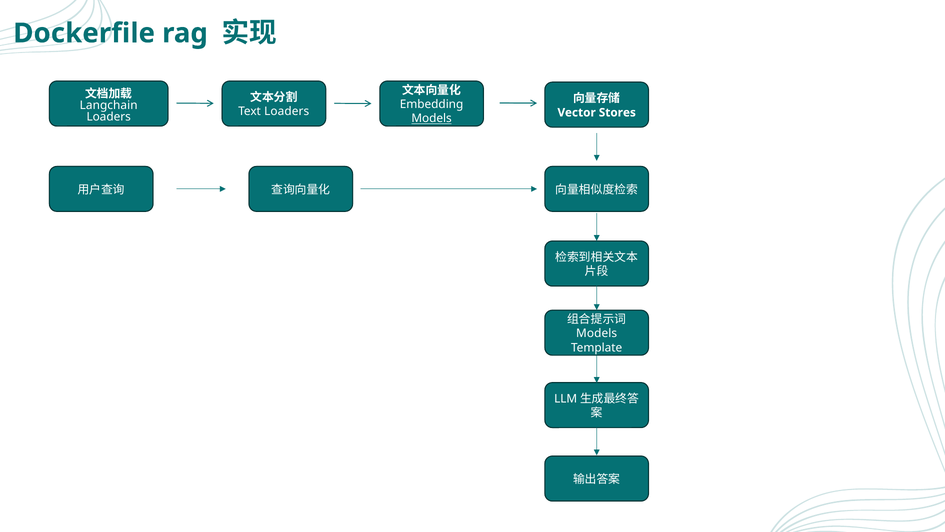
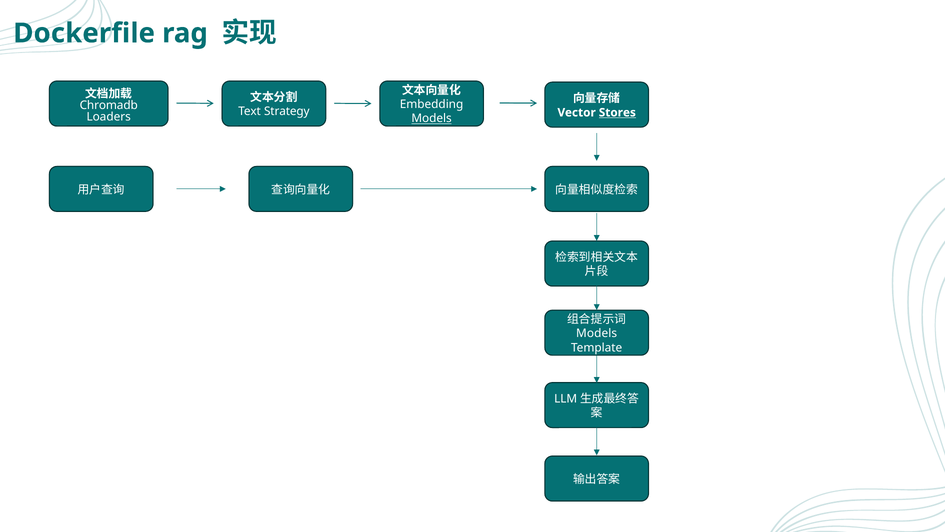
Langchain: Langchain -> Chromadb (109, 105)
Text Loaders: Loaders -> Strategy (287, 111)
Stores underline: none -> present (617, 112)
